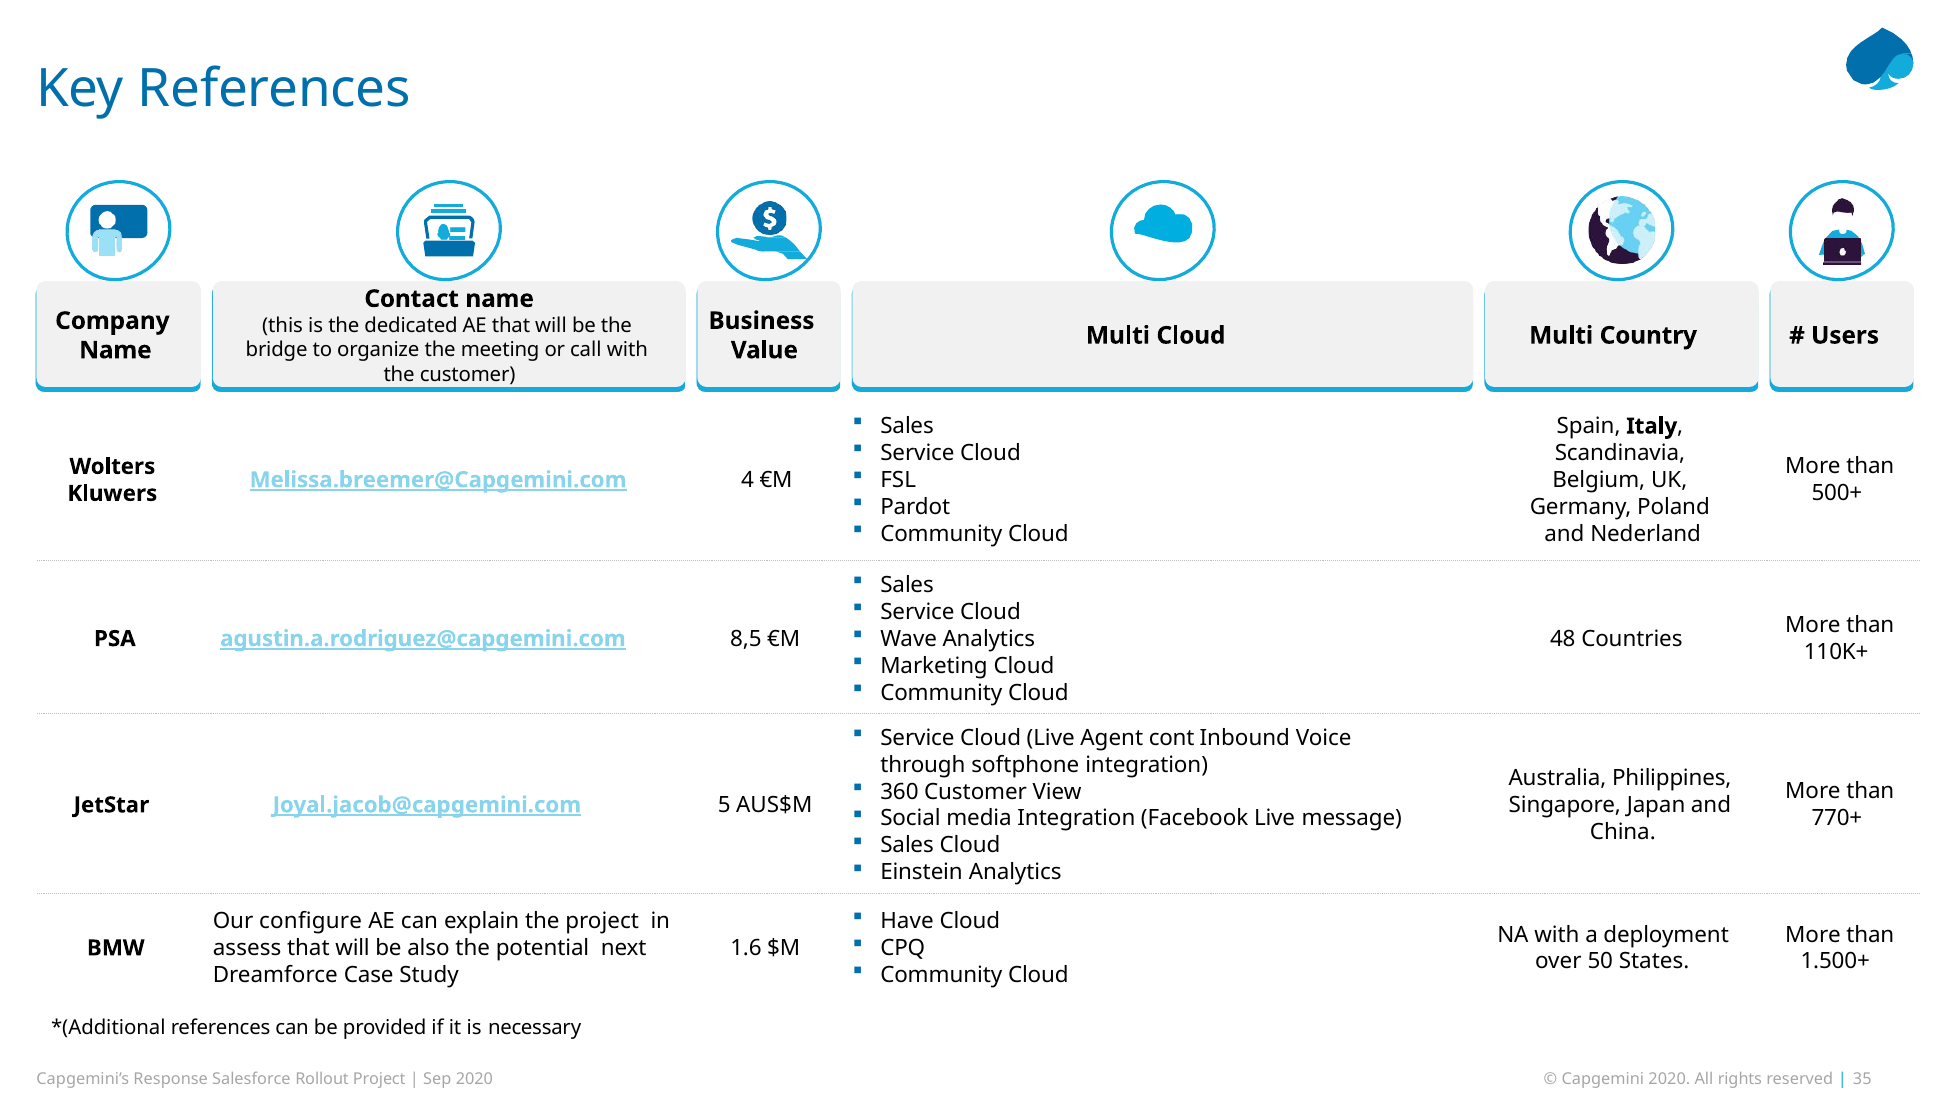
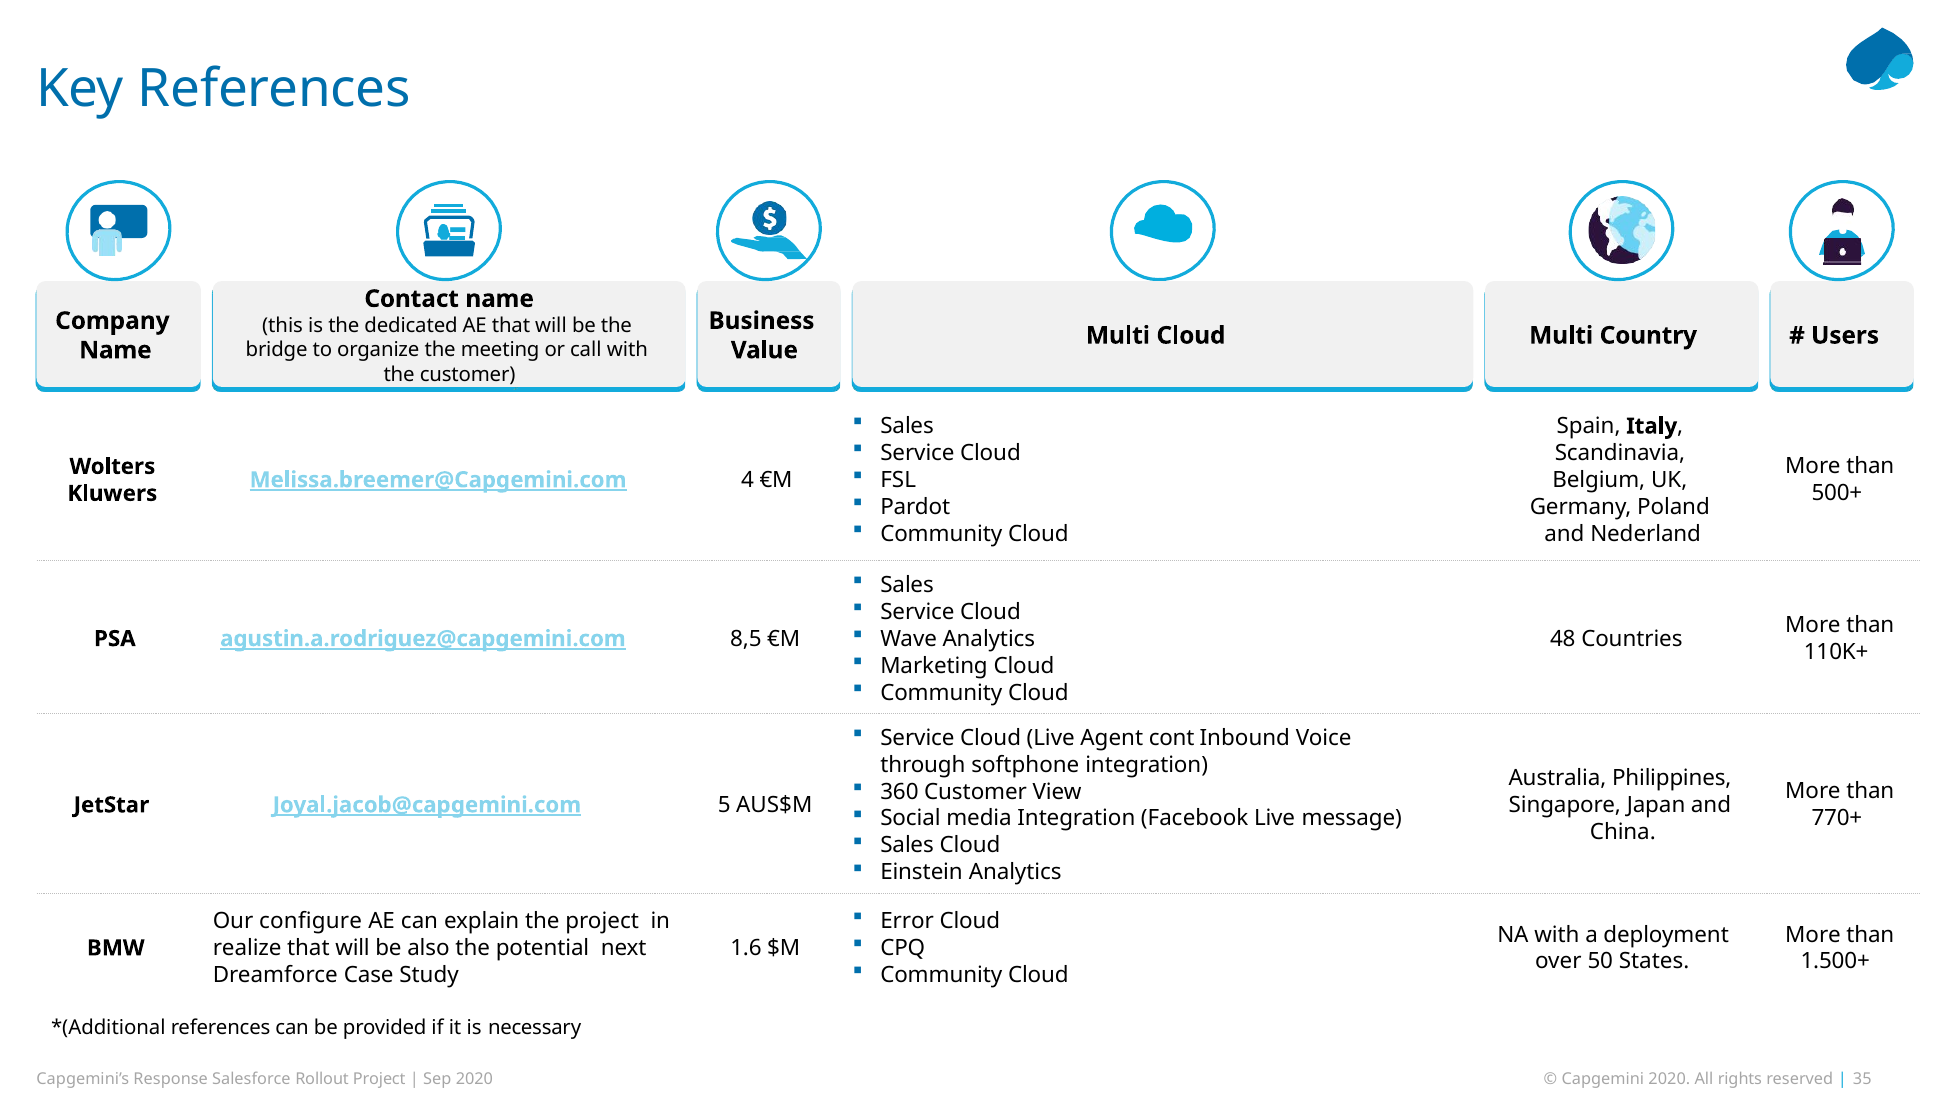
Have: Have -> Error (907, 921)
assess: assess -> realize (247, 948)
